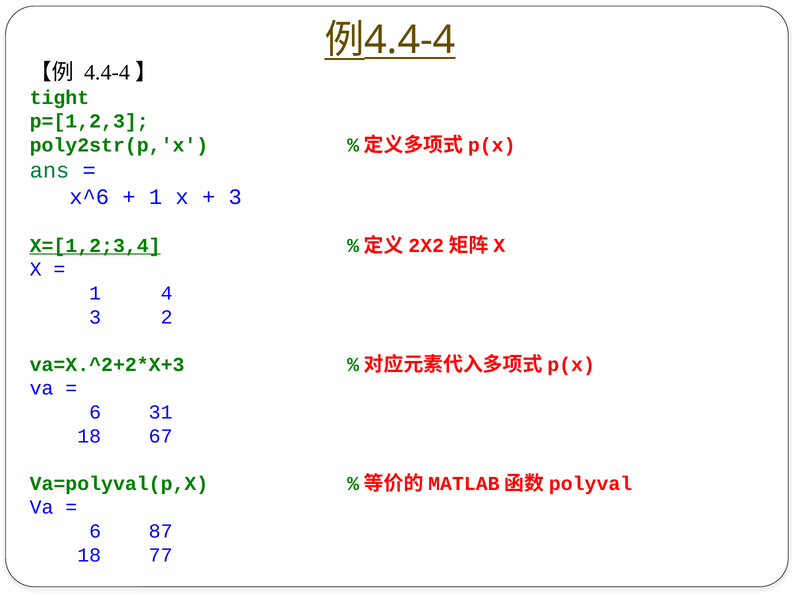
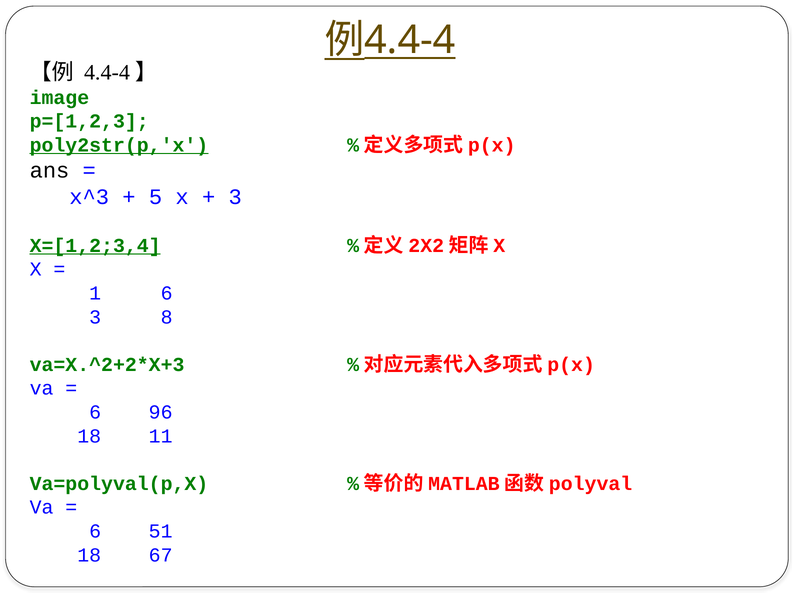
tight: tight -> image (59, 98)
poly2str(p,'x underline: none -> present (119, 145)
ans colour: green -> black (49, 171)
x^6: x^6 -> x^3 (89, 197)
1: 1 -> 5 (156, 197)
1 4: 4 -> 6 (167, 293)
2: 2 -> 8 (167, 317)
31: 31 -> 96 (161, 413)
67: 67 -> 11 (161, 436)
87: 87 -> 51 (161, 532)
77: 77 -> 67 (161, 555)
